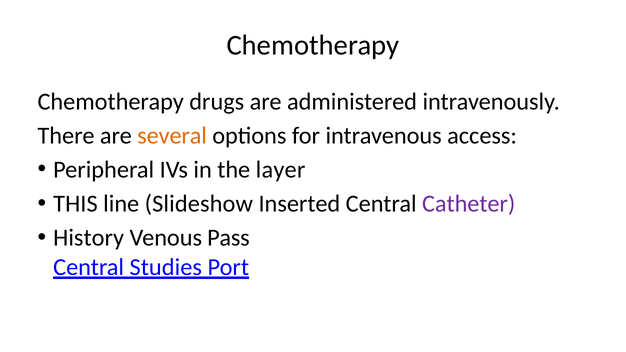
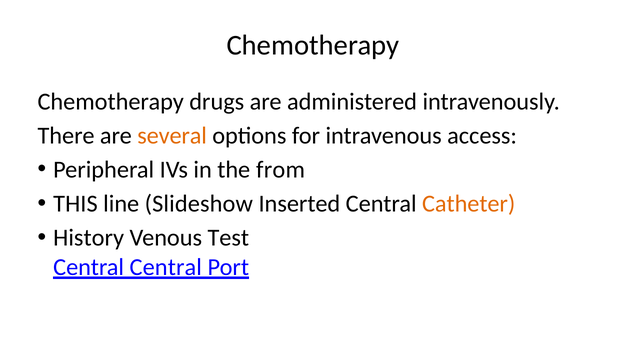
layer: layer -> from (281, 170)
Catheter colour: purple -> orange (469, 204)
Pass: Pass -> Test (228, 238)
Central Studies: Studies -> Central (166, 267)
